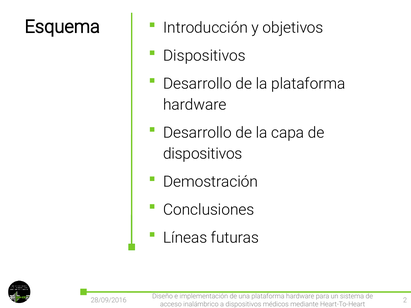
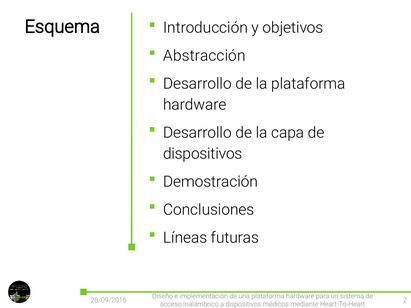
Dispositivos: Dispositivos -> Abstracción (204, 56)
